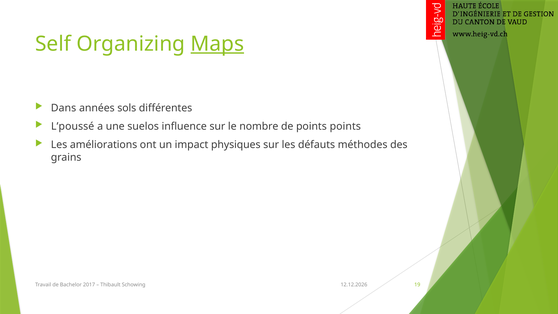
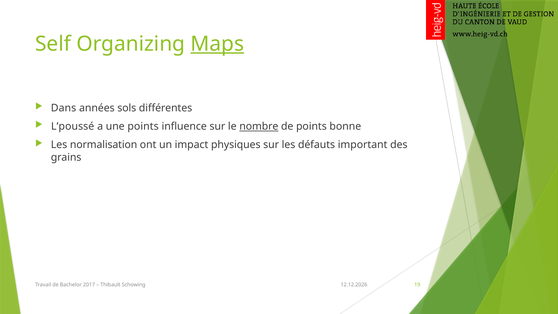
une suelos: suelos -> points (143, 126)
nombre underline: none -> present (259, 126)
points points: points -> bonne (345, 126)
améliorations: améliorations -> normalisation (104, 145)
méthodes: méthodes -> important (363, 145)
